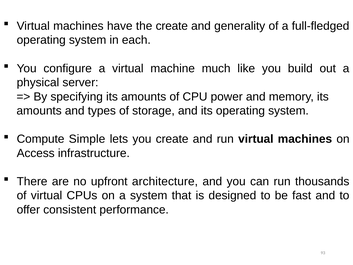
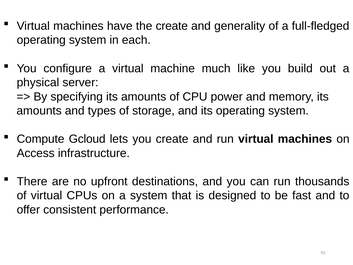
Simple: Simple -> Gcloud (87, 139)
architecture: architecture -> destinations (165, 181)
